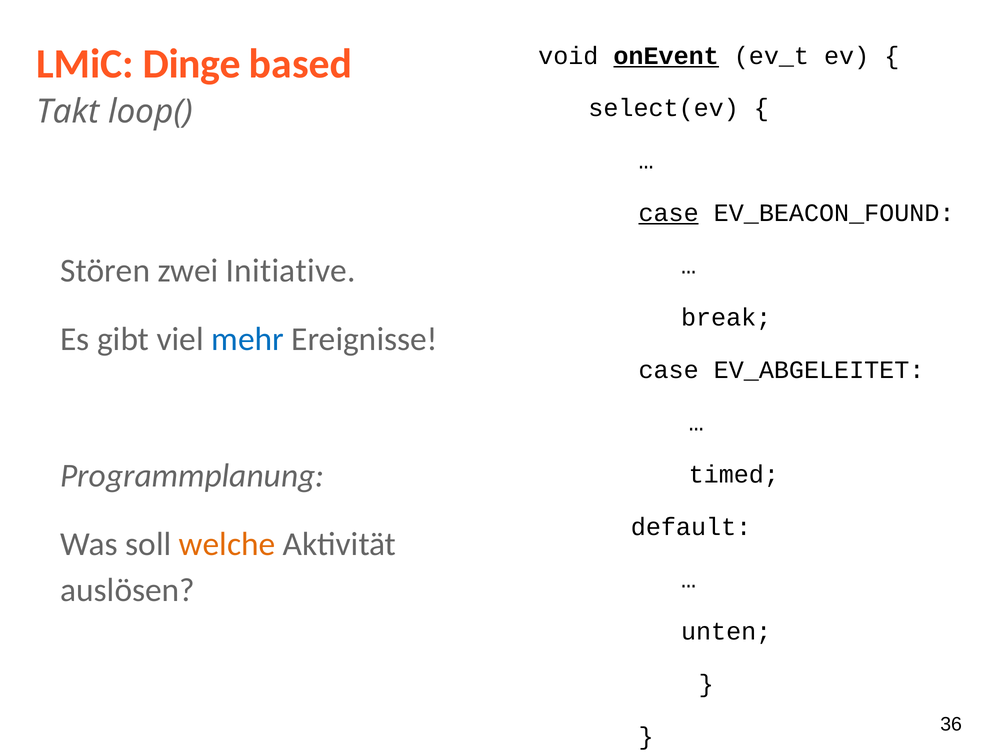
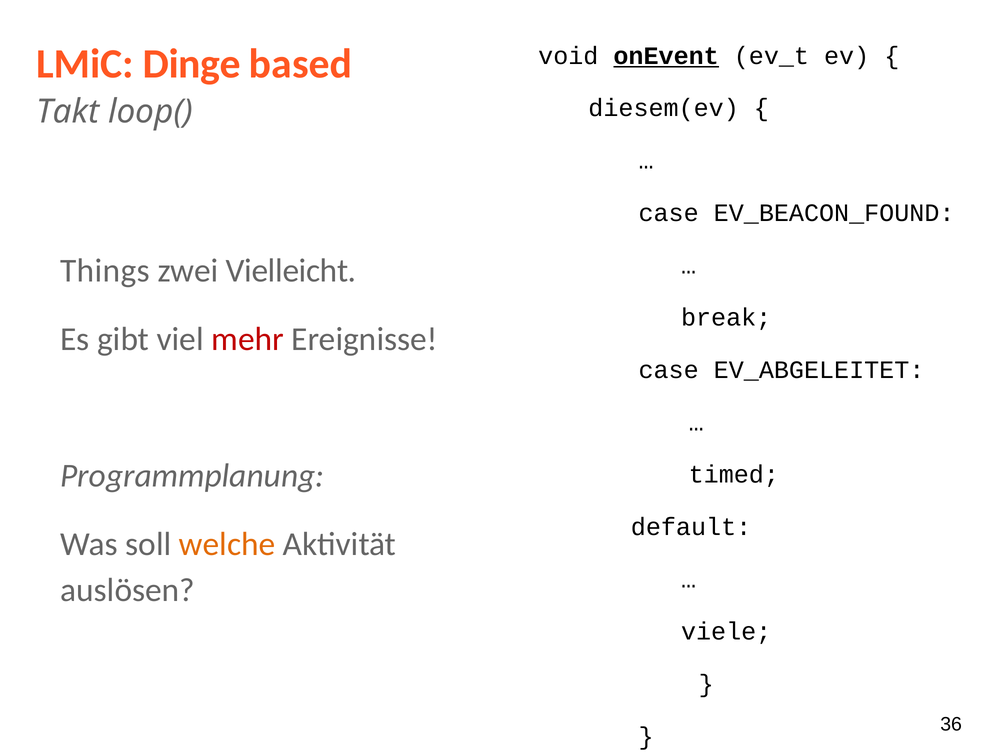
select(ev: select(ev -> diesem(ev (664, 108)
case underline: present -> none (669, 213)
Stören: Stören -> Things (105, 271)
Initiative: Initiative -> Vielleicht (291, 271)
mehr colour: blue -> red (248, 339)
unten: unten -> viele (726, 632)
